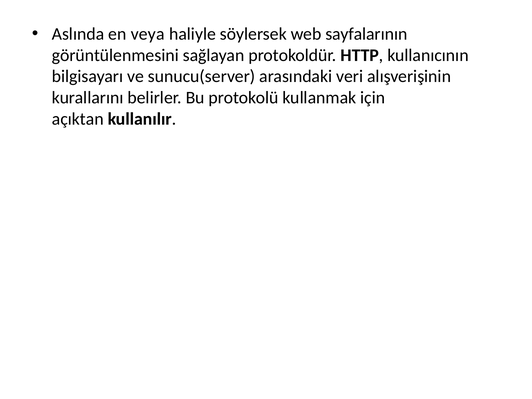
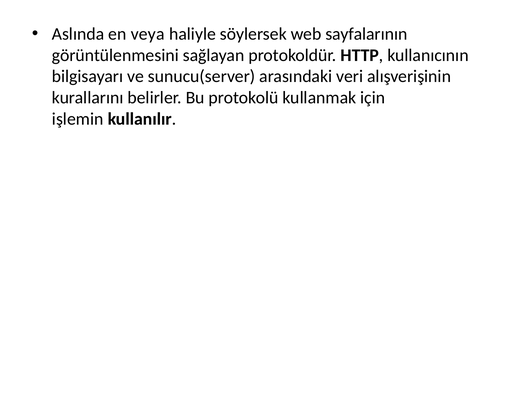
açıktan: açıktan -> işlemin (78, 119)
